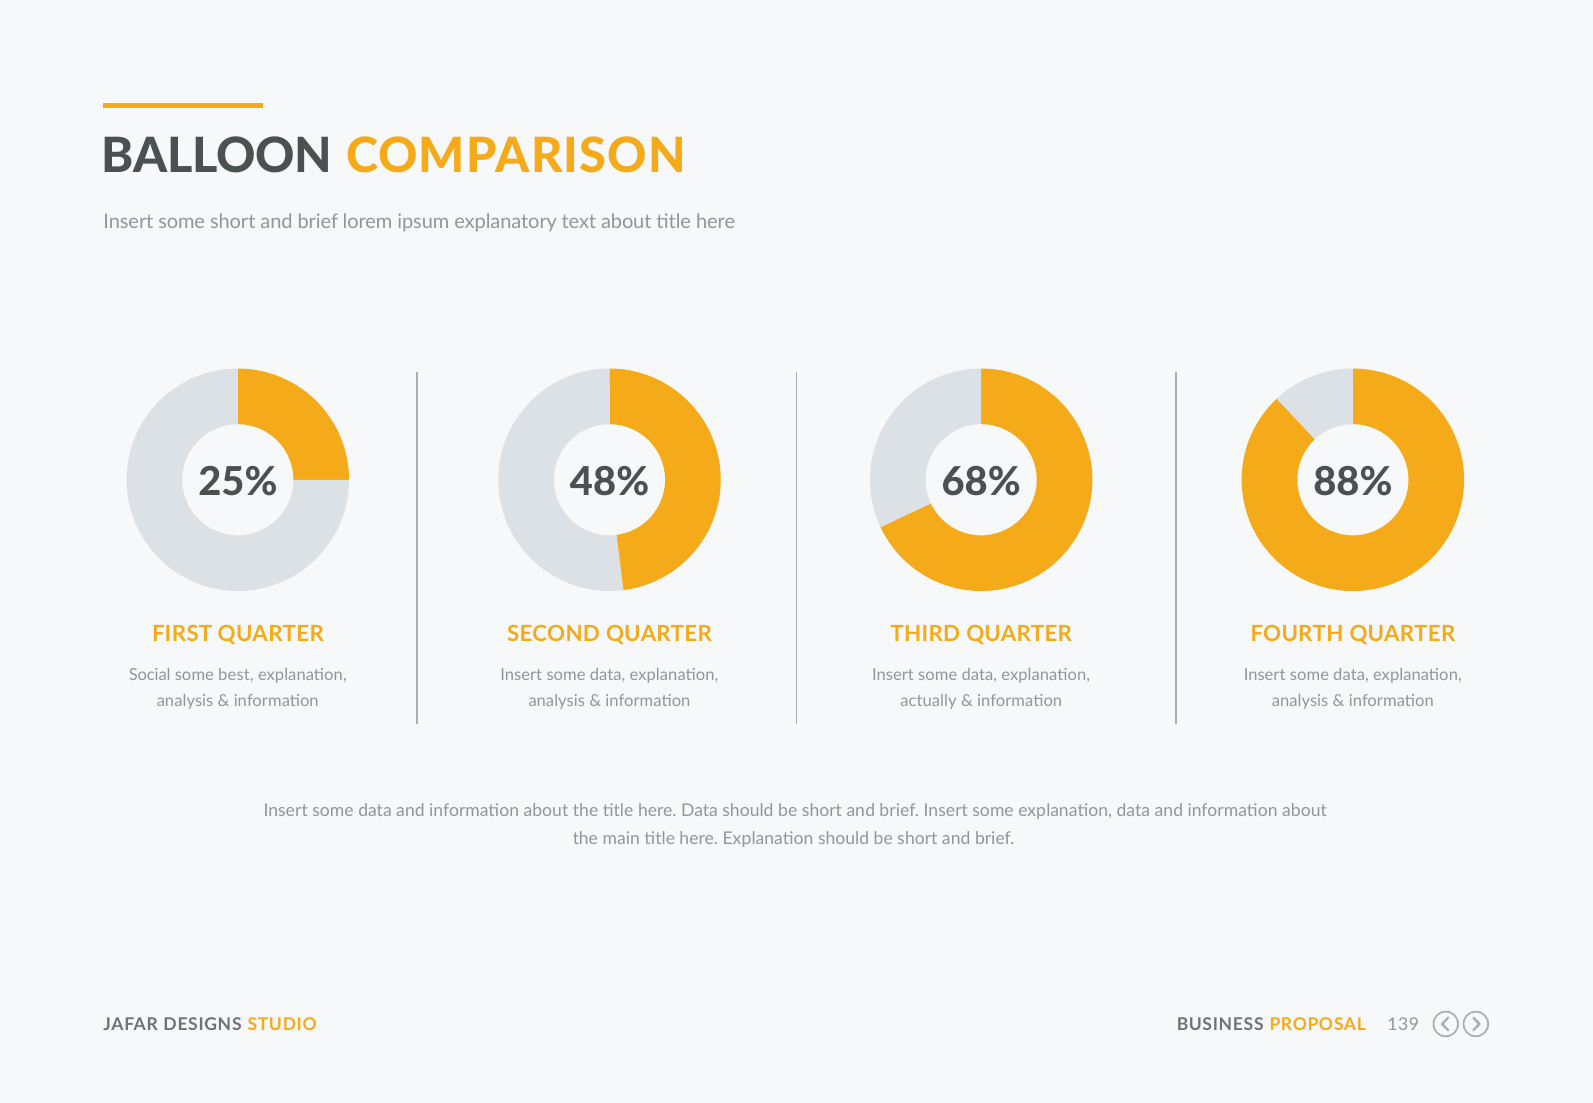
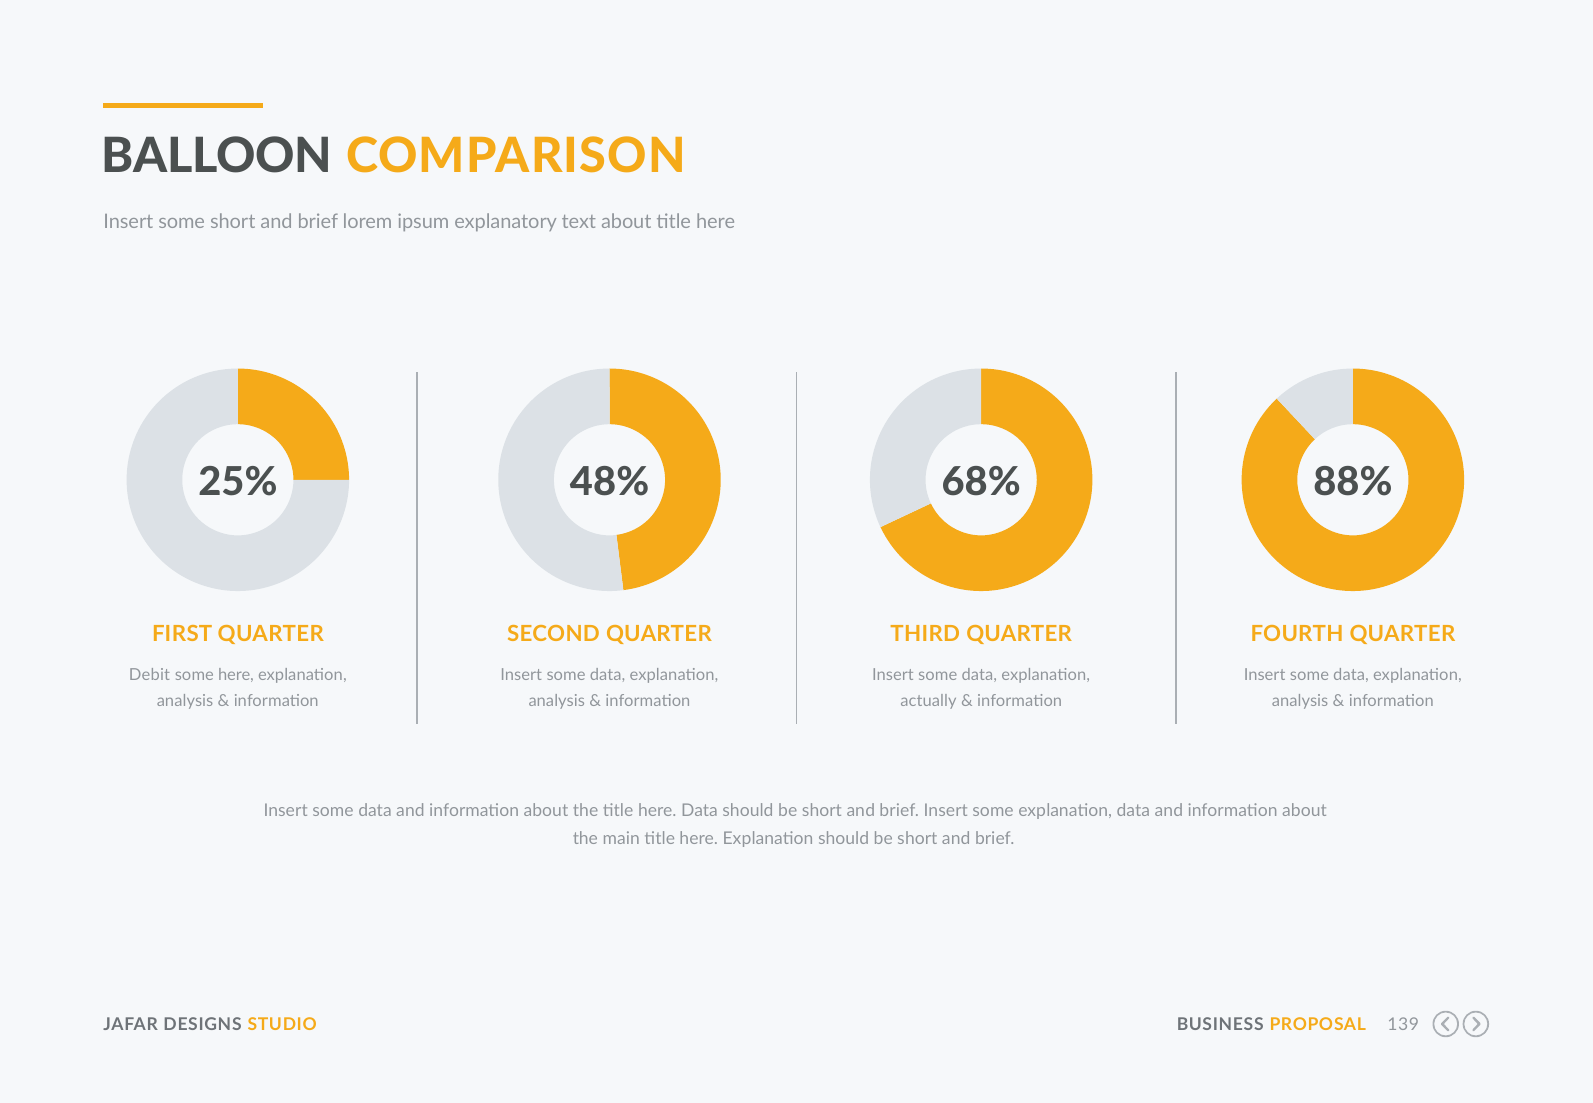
Social: Social -> Debit (150, 675)
some best: best -> here (236, 675)
